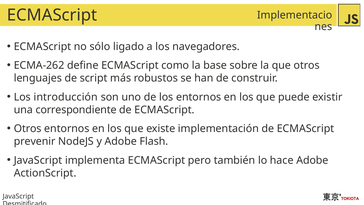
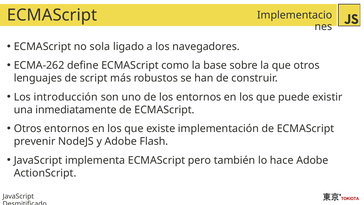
sólo: sólo -> sola (100, 47)
correspondiente: correspondiente -> inmediatamente (76, 110)
